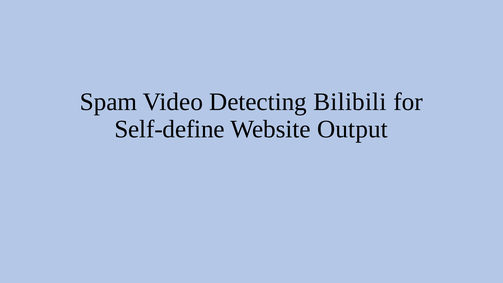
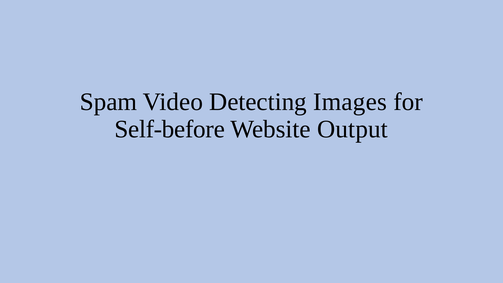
Bilibili: Bilibili -> Images (350, 102)
Self-define: Self-define -> Self-before (170, 129)
